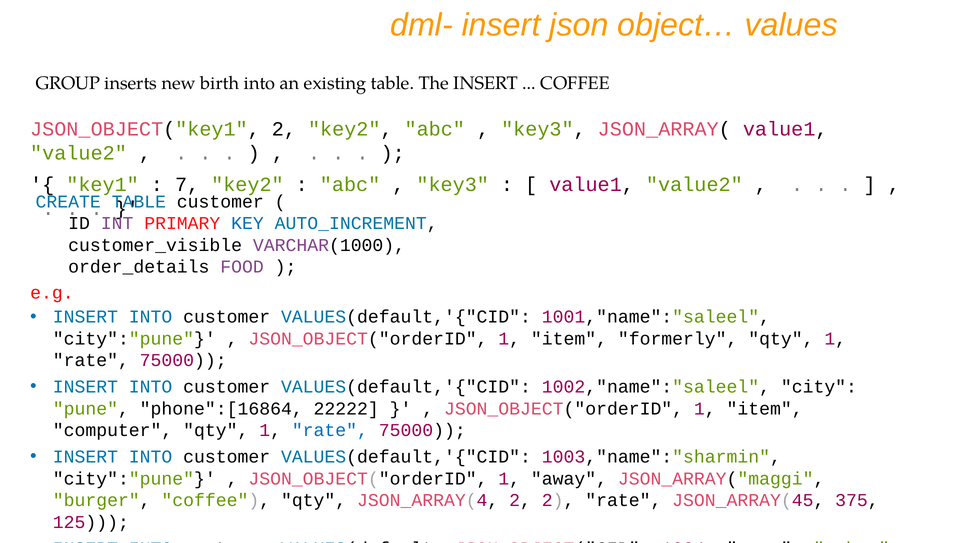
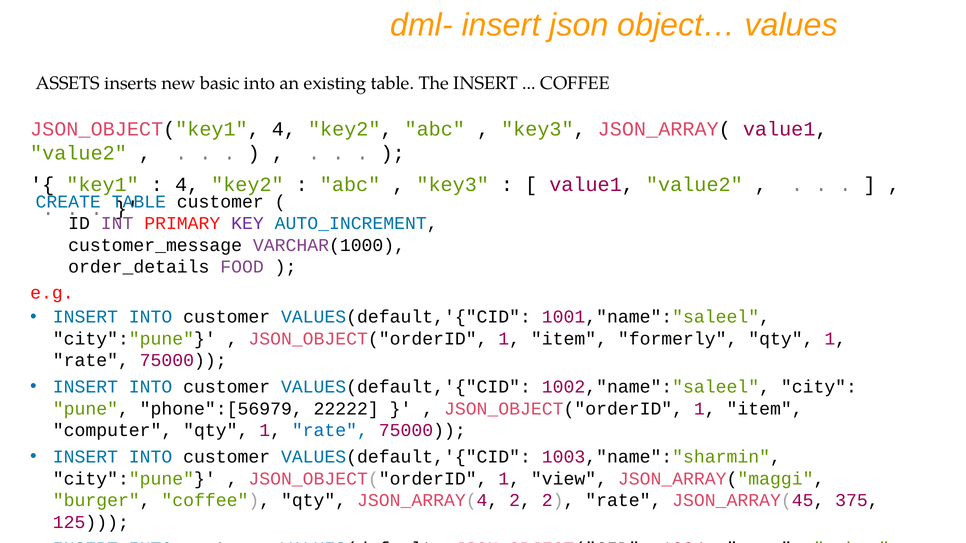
GROUP: GROUP -> ASSETS (68, 83)
birth: birth -> basic (220, 83)
JSON_OBJECT("key1 2: 2 -> 4 (284, 129)
7: 7 -> 4 (187, 185)
KEY colour: blue -> purple (248, 224)
customer_visible: customer_visible -> customer_message (155, 245)
phone":[16864: phone":[16864 -> phone":[56979 (221, 409)
away: away -> view (569, 479)
